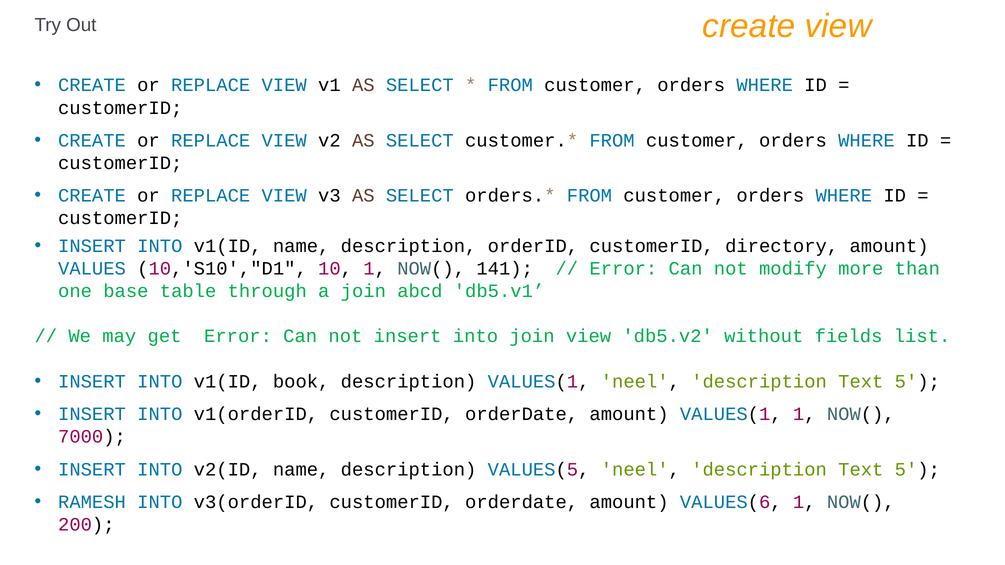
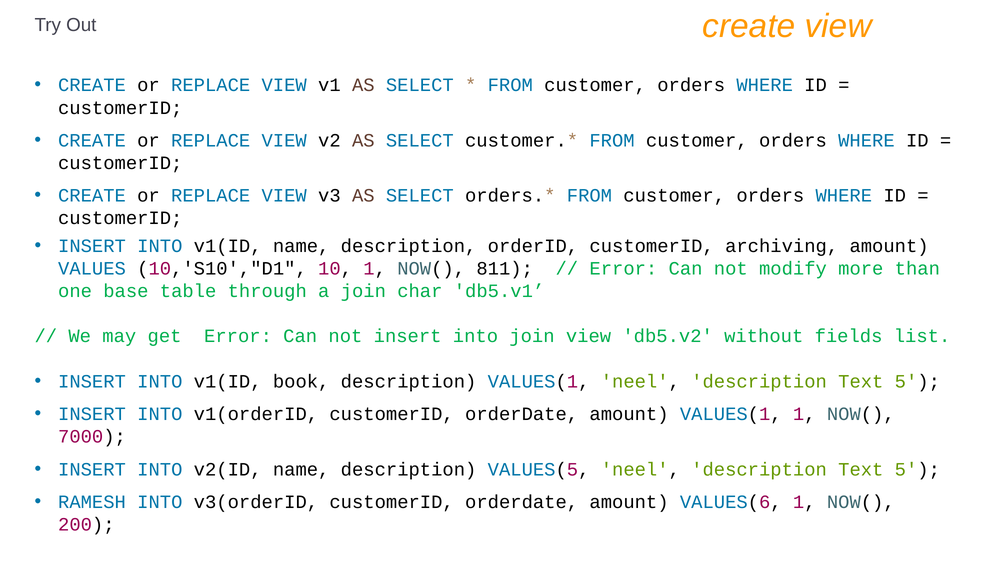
directory: directory -> archiving (782, 246)
141: 141 -> 811 (505, 269)
abcd: abcd -> char (420, 291)
